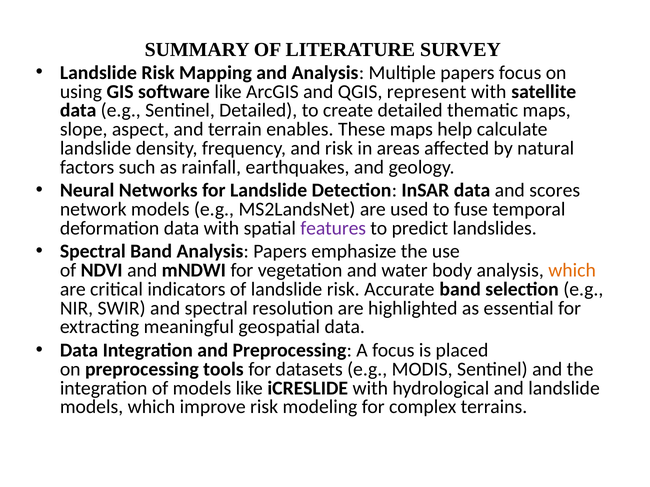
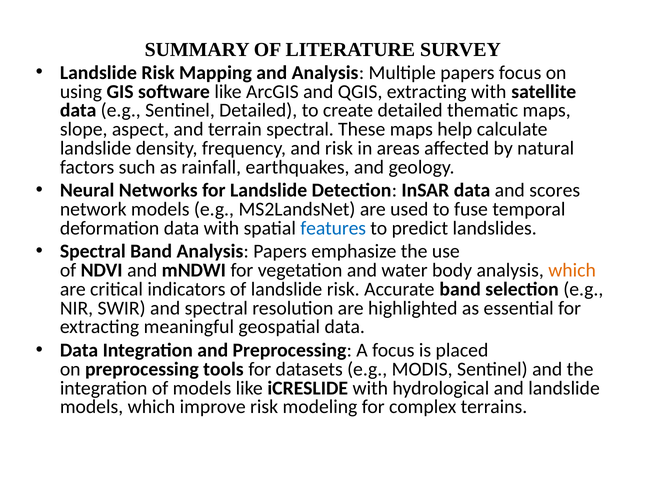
QGIS represent: represent -> extracting (427, 92)
terrain enables: enables -> spectral (300, 129)
features colour: purple -> blue (333, 228)
